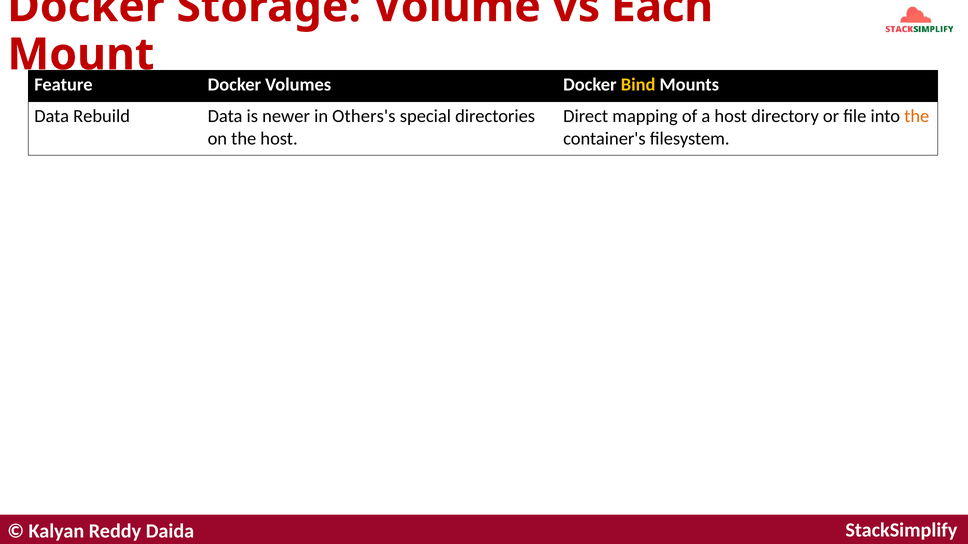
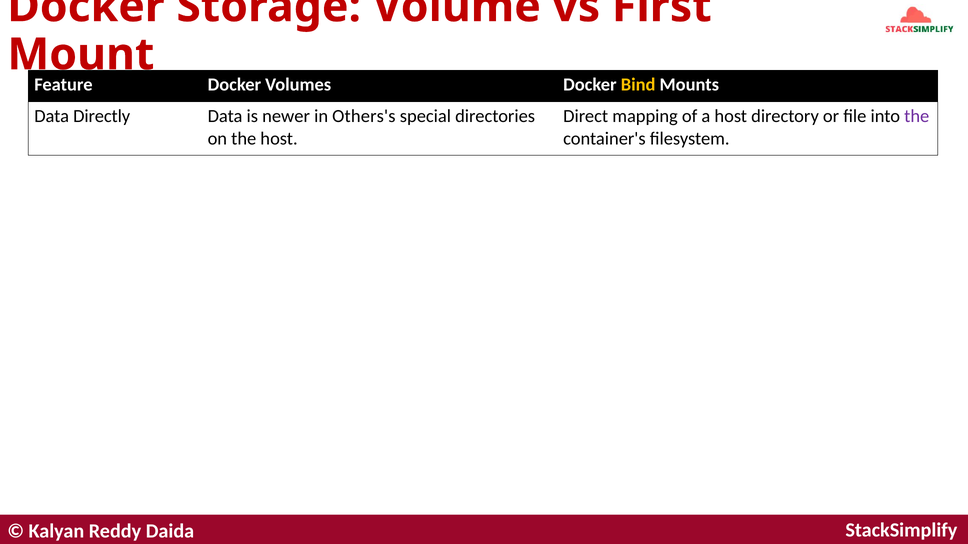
Each: Each -> First (662, 7)
Rebuild: Rebuild -> Directly (102, 116)
the colour: orange -> purple (917, 116)
